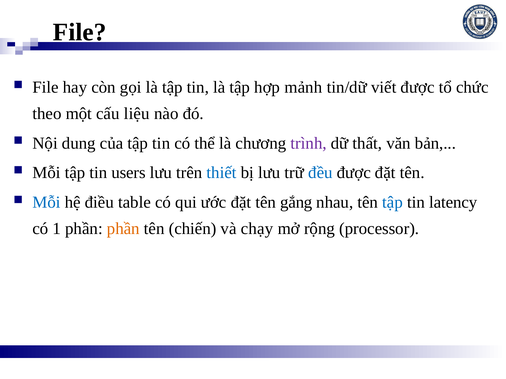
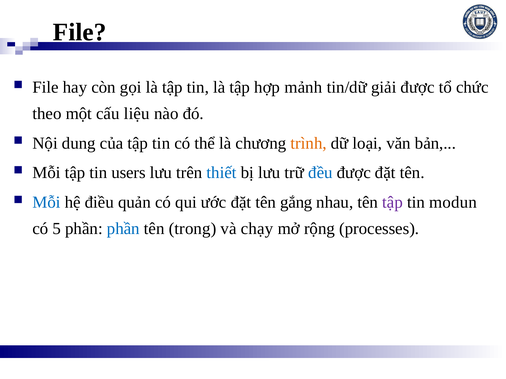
viết: viết -> giải (384, 87)
trình colour: purple -> orange (309, 143)
thất: thất -> loại (367, 143)
table: table -> quản (135, 203)
tập colour: blue -> purple (393, 203)
latency: latency -> modun (453, 203)
1: 1 -> 5 (57, 229)
phần colour: orange -> blue (123, 229)
chiến: chiến -> trong (193, 229)
processor: processor -> processes (379, 229)
